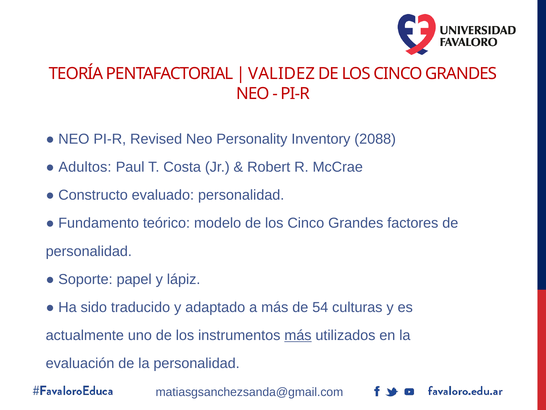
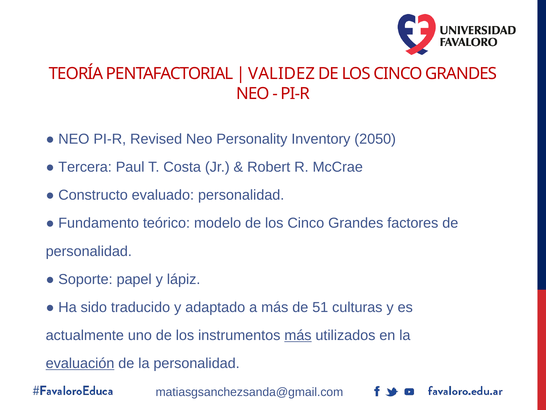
2088: 2088 -> 2050 (375, 139)
Adultos: Adultos -> Tercera (85, 167)
54: 54 -> 51 (320, 307)
evaluación underline: none -> present (80, 363)
